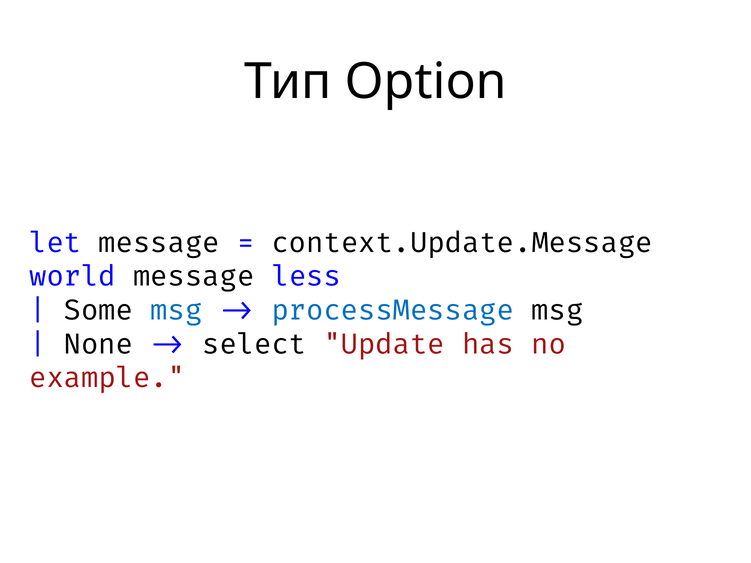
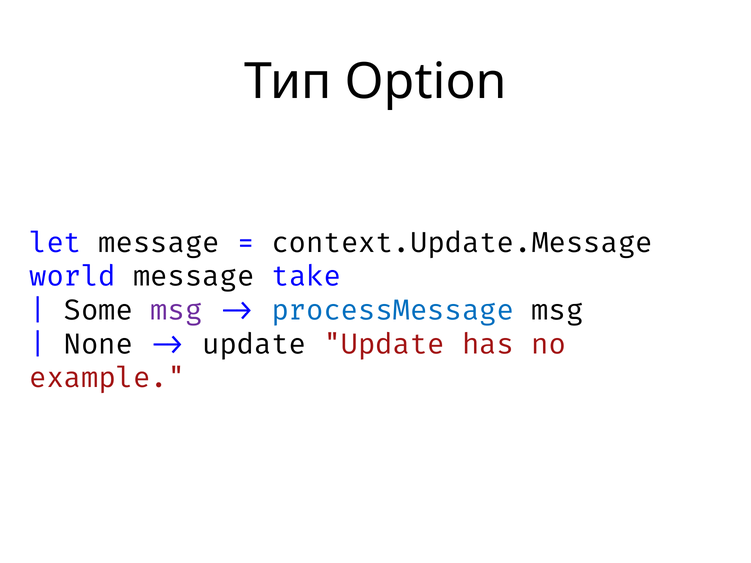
less: less -> take (306, 277)
msg colour: blue -> purple (176, 311)
select: select -> update (254, 344)
